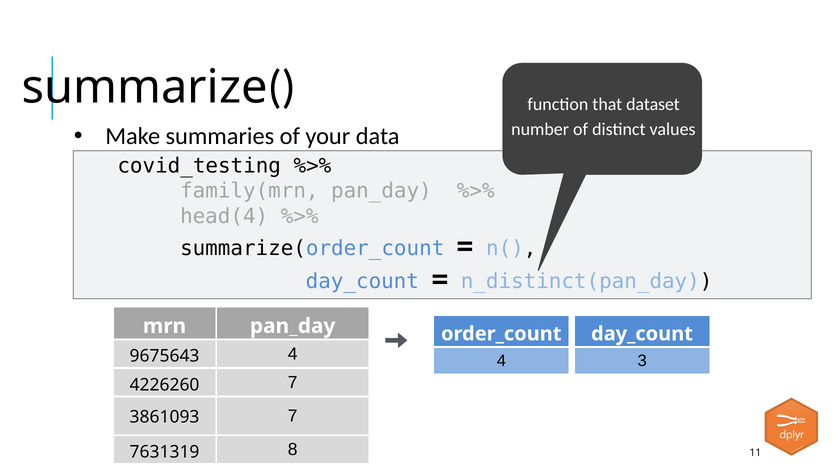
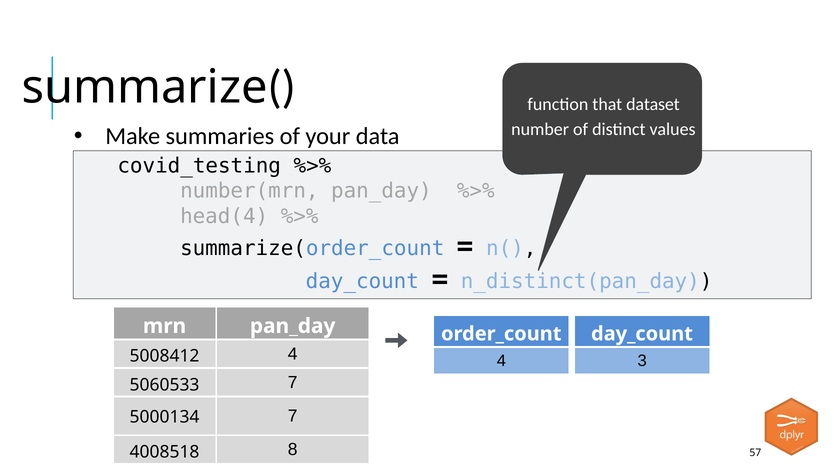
family(mrn: family(mrn -> number(mrn (249, 191)
9675643: 9675643 -> 5008412 (165, 356)
4226260: 4226260 -> 5060533 (165, 385)
3861093: 3861093 -> 5000134 (165, 417)
7631319: 7631319 -> 4008518 (165, 452)
11: 11 -> 57 (755, 453)
